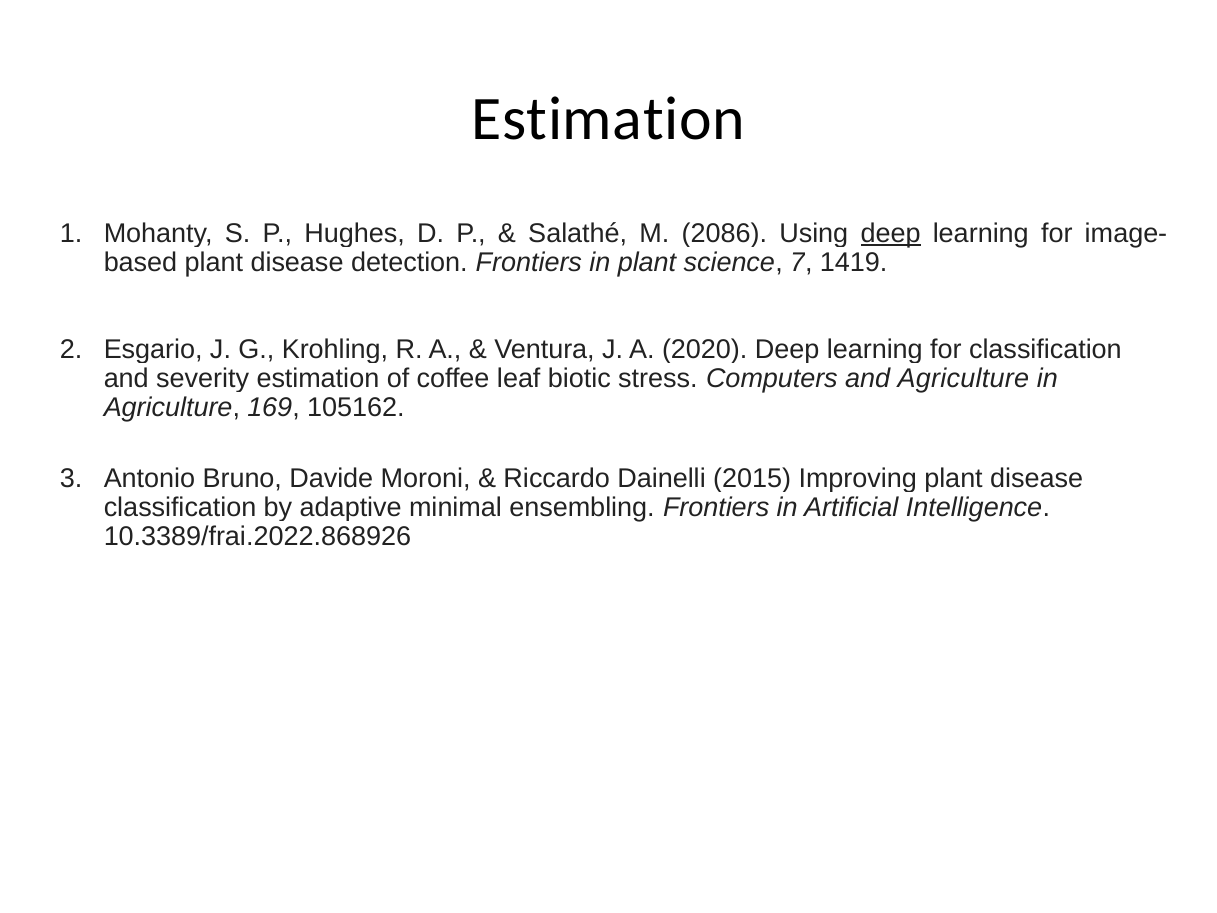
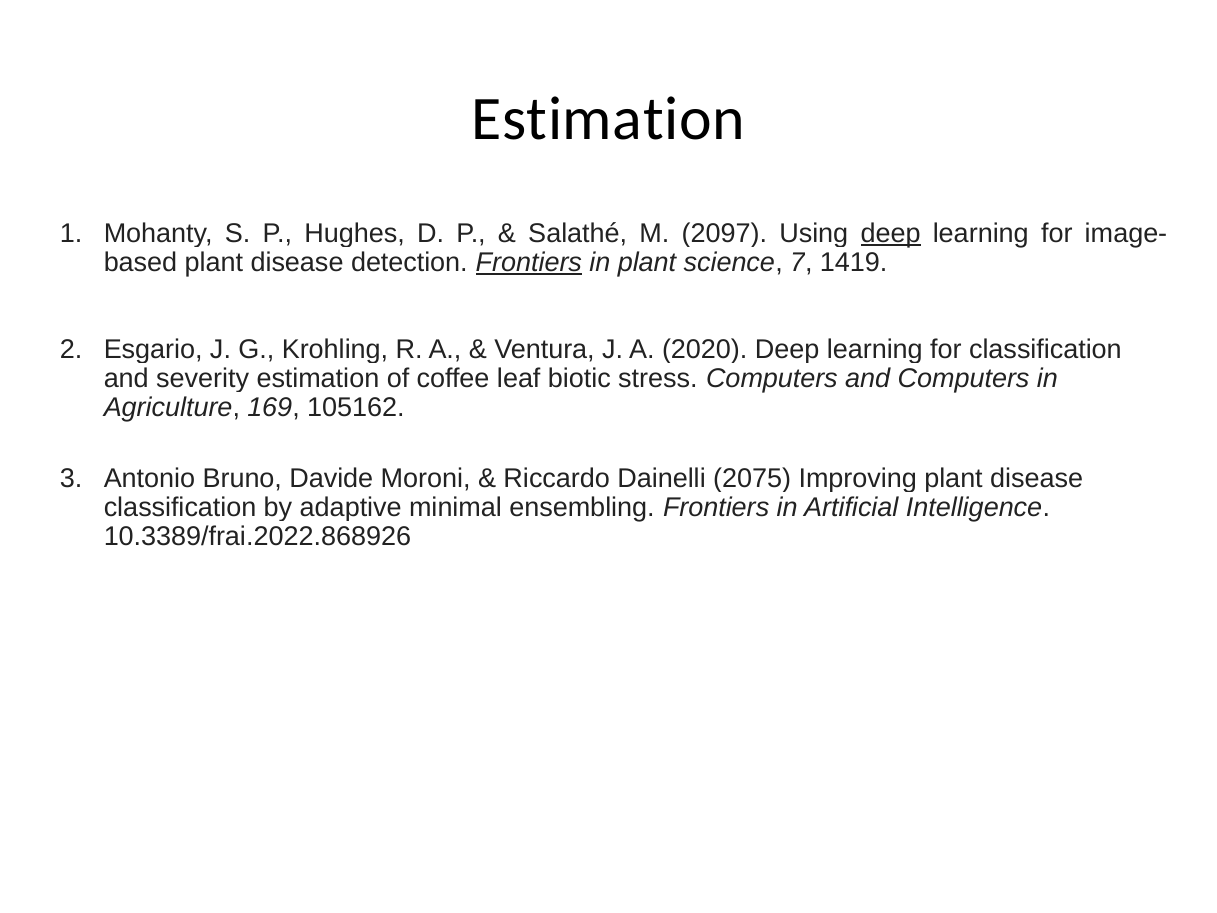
2086: 2086 -> 2097 (724, 233)
Frontiers underline: none -> present (529, 263)
and Agriculture: Agriculture -> Computers (964, 379)
2015: 2015 -> 2075 (752, 478)
